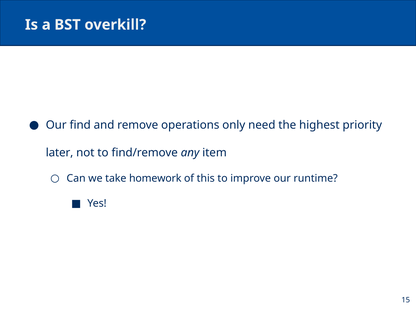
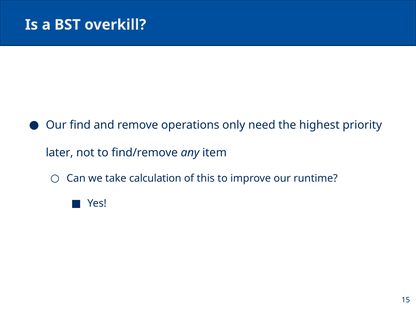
homework: homework -> calculation (155, 178)
